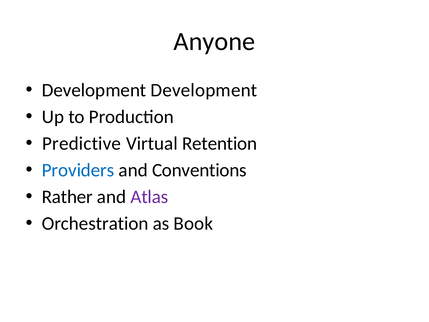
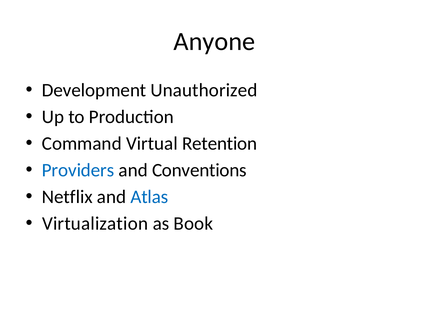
Development Development: Development -> Unauthorized (204, 90)
Predictive: Predictive -> Command (82, 143)
Rather: Rather -> Netflix (67, 197)
Atlas colour: purple -> blue (149, 197)
Orchestration: Orchestration -> Virtualization (95, 224)
